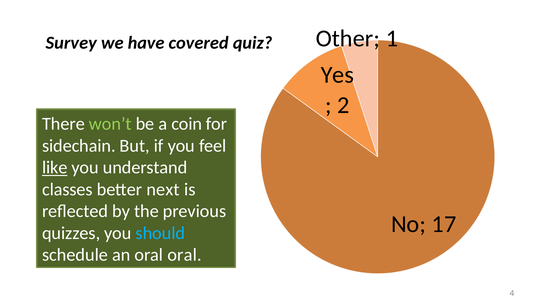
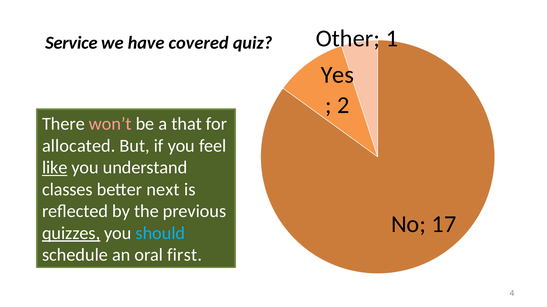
Survey: Survey -> Service (71, 43)
won’t colour: light green -> pink (110, 124)
coin: coin -> that (187, 124)
sidechain: sidechain -> allocated (79, 146)
quizzes underline: none -> present (71, 234)
oral oral: oral -> first (185, 256)
